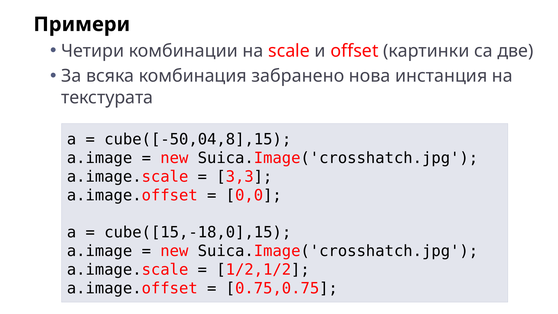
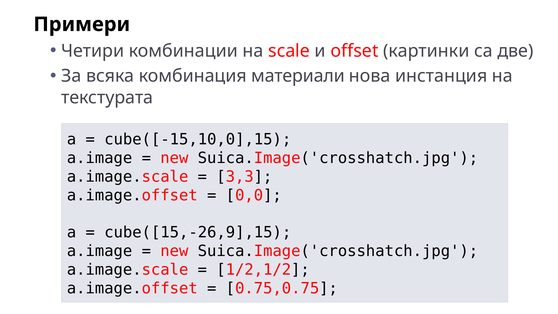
забранено: забранено -> материали (298, 76)
cube([-50,04,8],15: cube([-50,04,8],15 -> cube([-15,10,0],15 (198, 139)
cube([15,-18,0],15: cube([15,-18,0],15 -> cube([15,-26,9],15 (198, 232)
